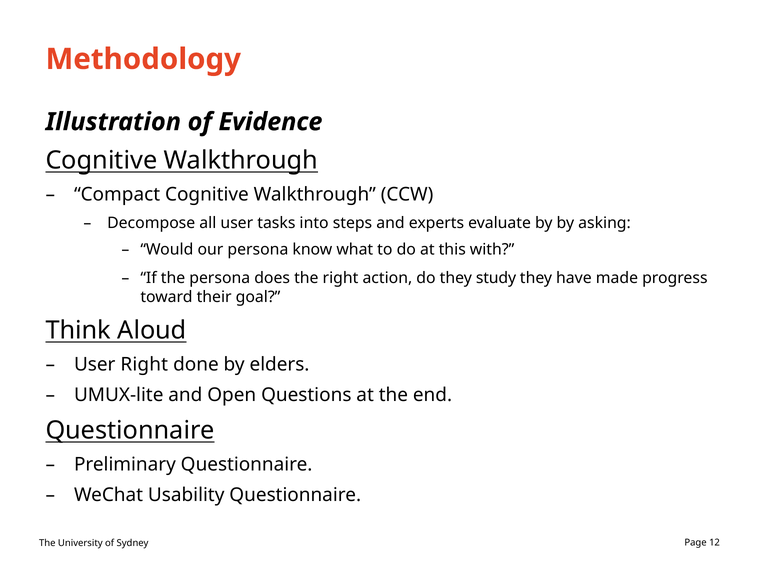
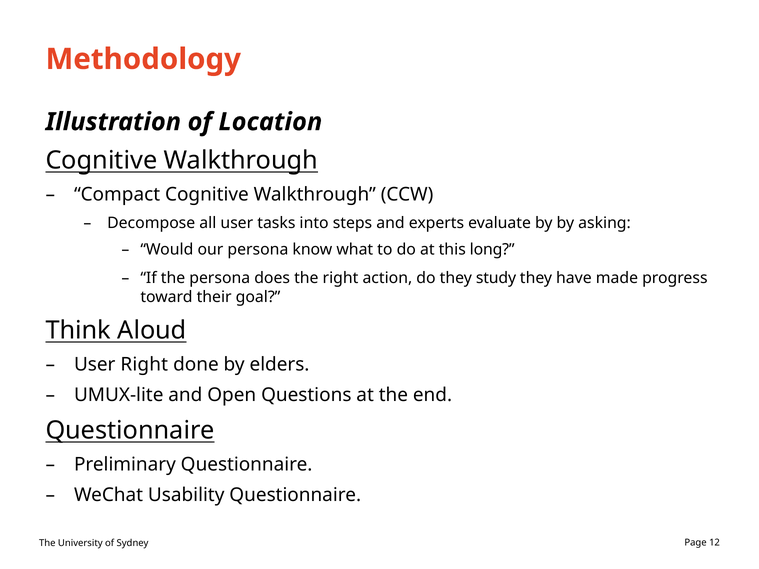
Evidence: Evidence -> Location (270, 122)
with: with -> long (492, 250)
